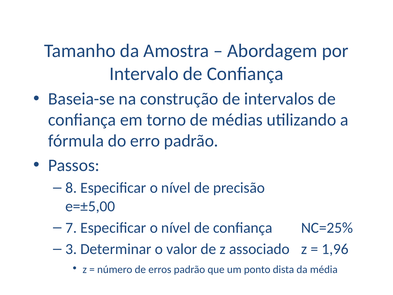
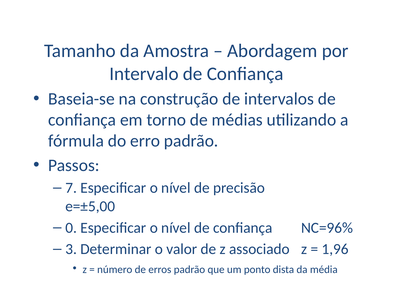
8: 8 -> 7 (71, 188)
7: 7 -> 0 (71, 228)
NC=25%: NC=25% -> NC=96% (327, 228)
